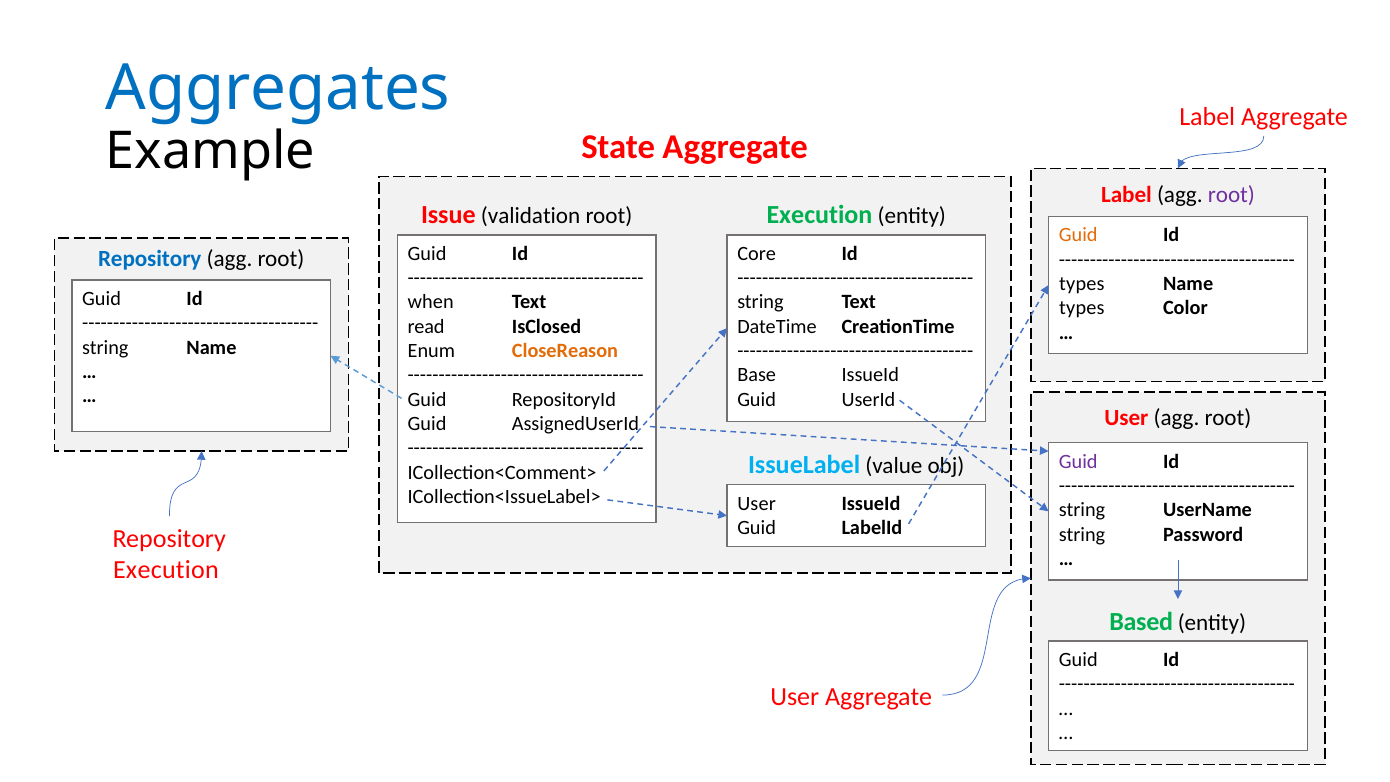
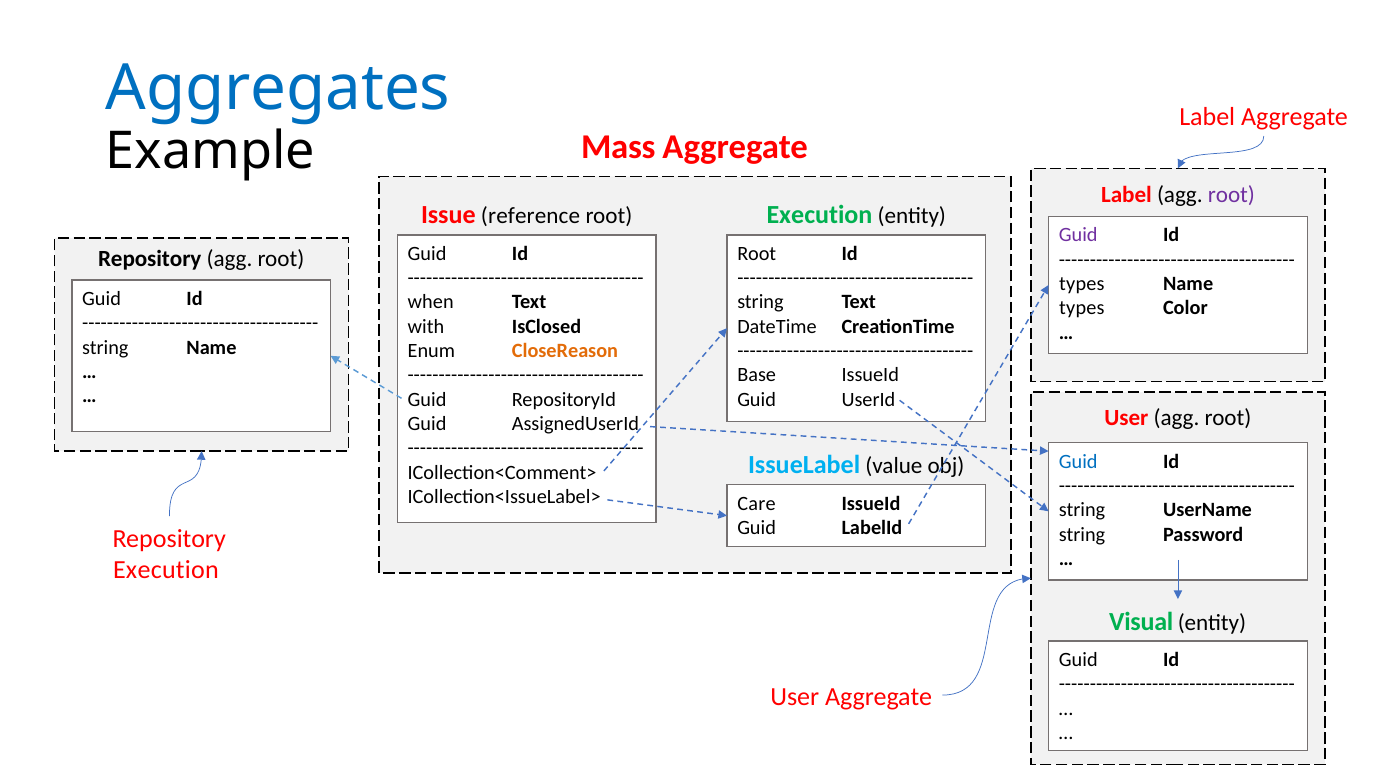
State: State -> Mass (618, 147)
validation: validation -> reference (531, 216)
Guid colour: orange -> purple (1078, 235)
Core: Core -> Root (757, 254)
Repository colour: blue -> black (150, 258)
read: read -> with (426, 327)
Guid colour: purple -> blue (1078, 461)
User: User -> Care (757, 503)
Based: Based -> Visual (1141, 622)
